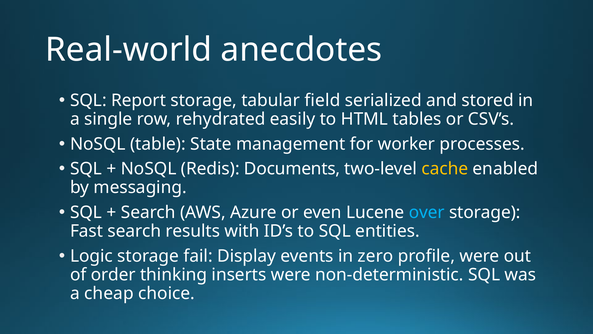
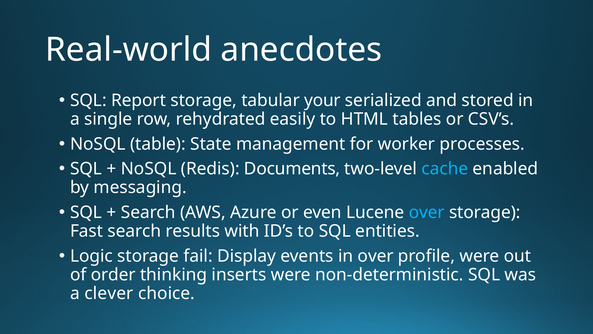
field: field -> your (323, 100)
cache colour: yellow -> light blue (445, 169)
in zero: zero -> over (376, 256)
cheap: cheap -> clever (109, 293)
